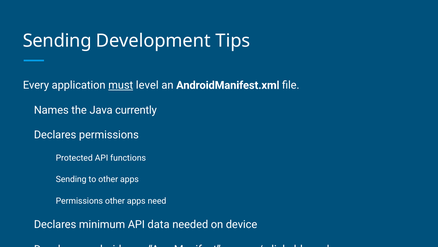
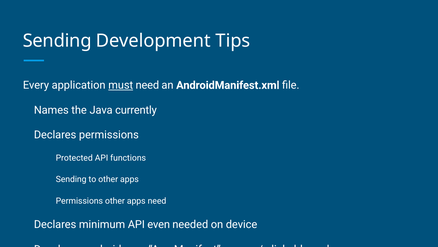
must level: level -> need (147, 85)
data: data -> even (159, 224)
